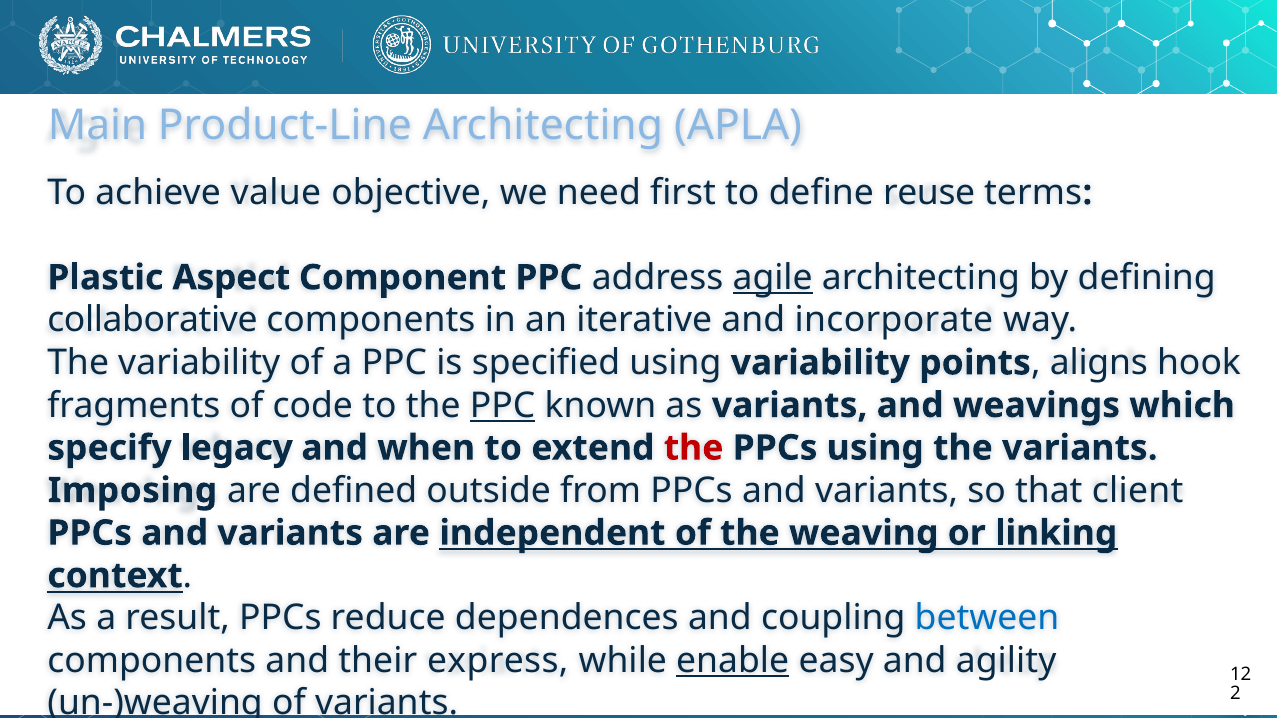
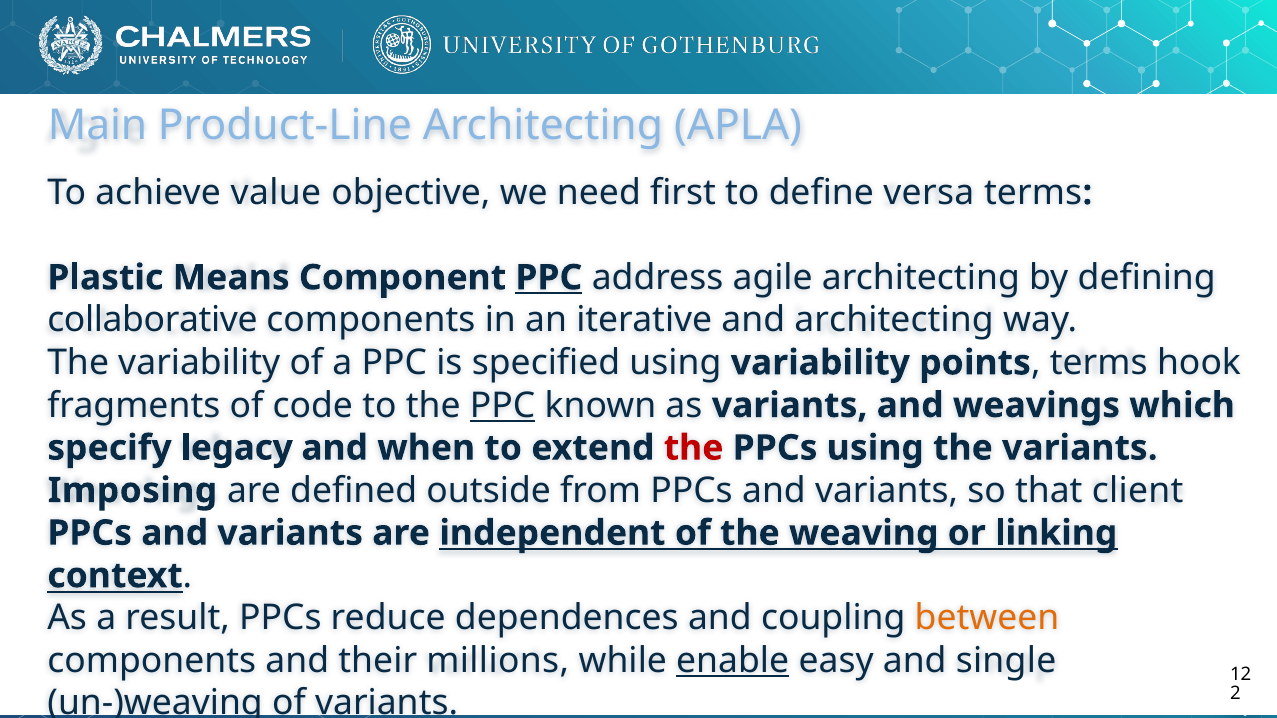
reuse: reuse -> versa (929, 193)
Aspect: Aspect -> Means (231, 278)
PPC underline: none -> present (549, 278)
agile underline: present -> none (773, 278)
and incorporate: incorporate -> architecting (894, 320)
aligns: aligns -> terms (1099, 363)
between colour: blue -> orange (987, 618)
express: express -> millions (498, 661)
agility: agility -> single (1006, 661)
